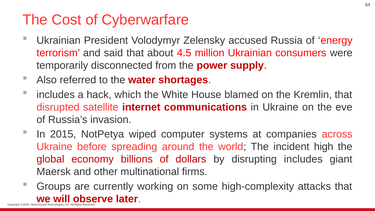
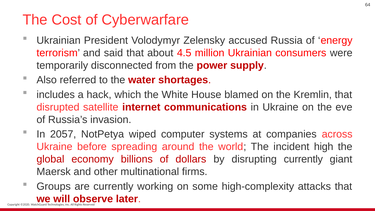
2015: 2015 -> 2057 (63, 134)
disrupting includes: includes -> currently (303, 159)
